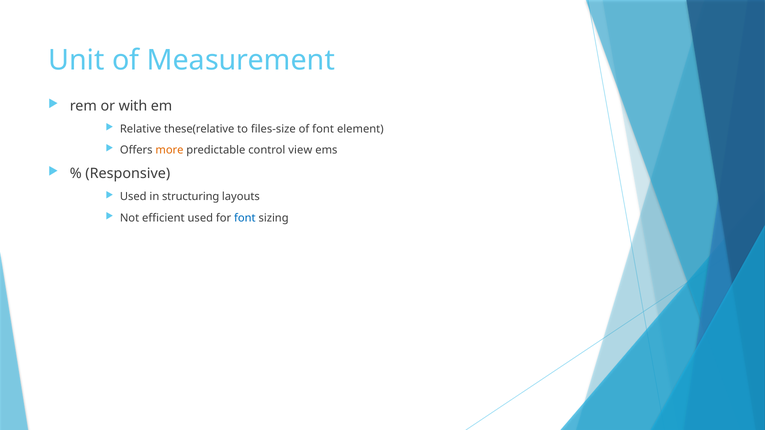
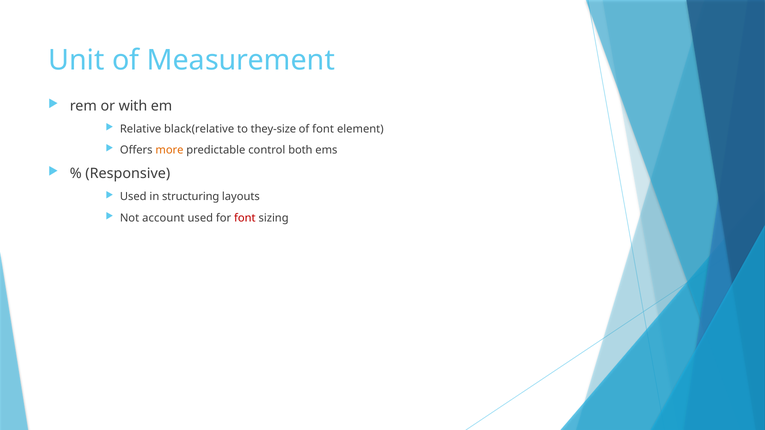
these(relative: these(relative -> black(relative (199, 129)
files-size: files-size -> they-size (273, 129)
view: view -> both (300, 150)
efficient: efficient -> account (163, 218)
font colour: blue -> red (245, 218)
